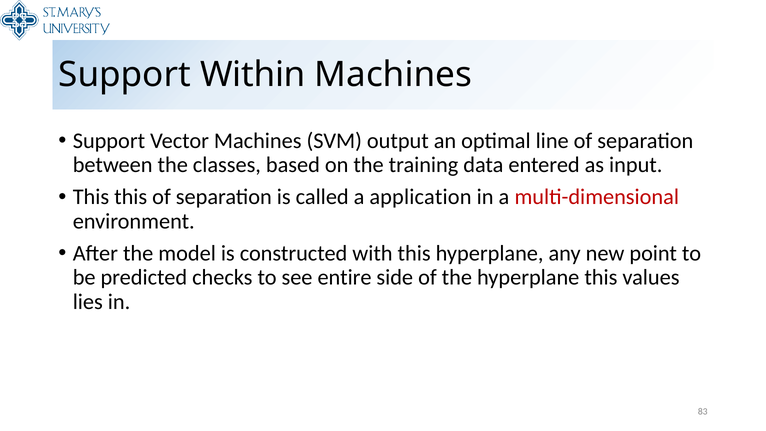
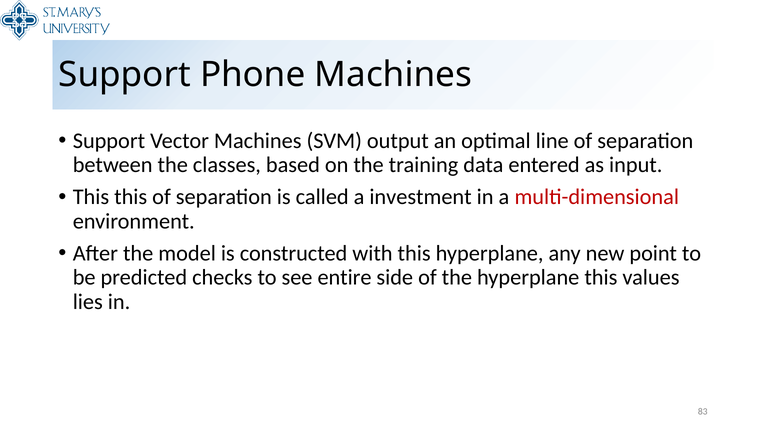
Within: Within -> Phone (253, 75)
application: application -> investment (421, 197)
